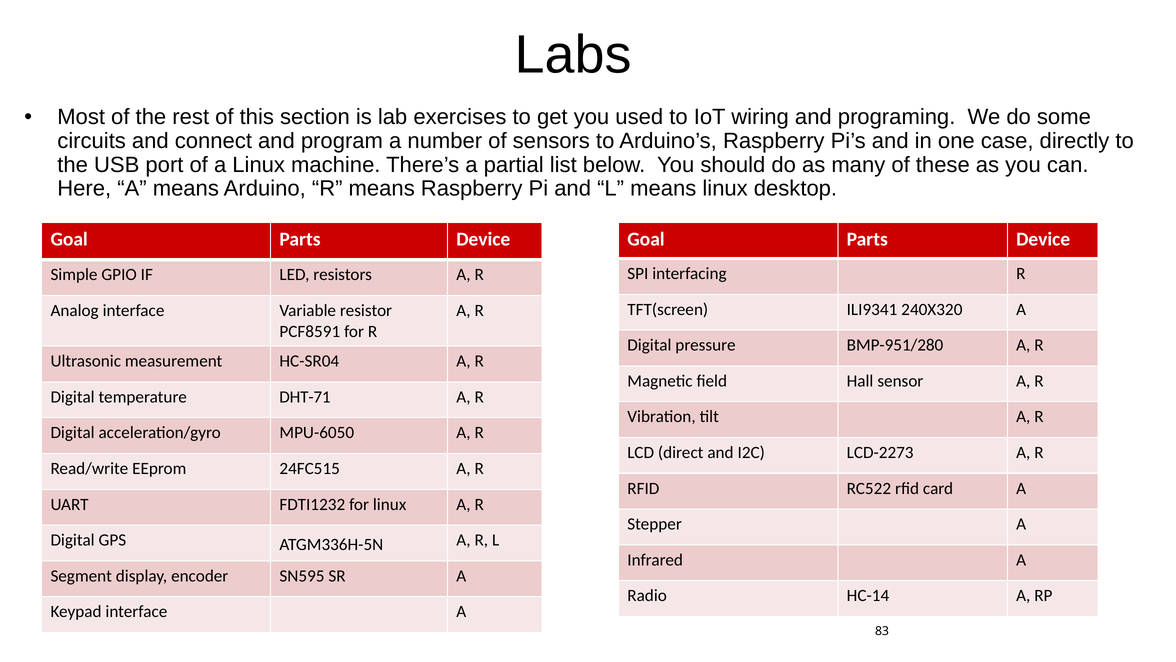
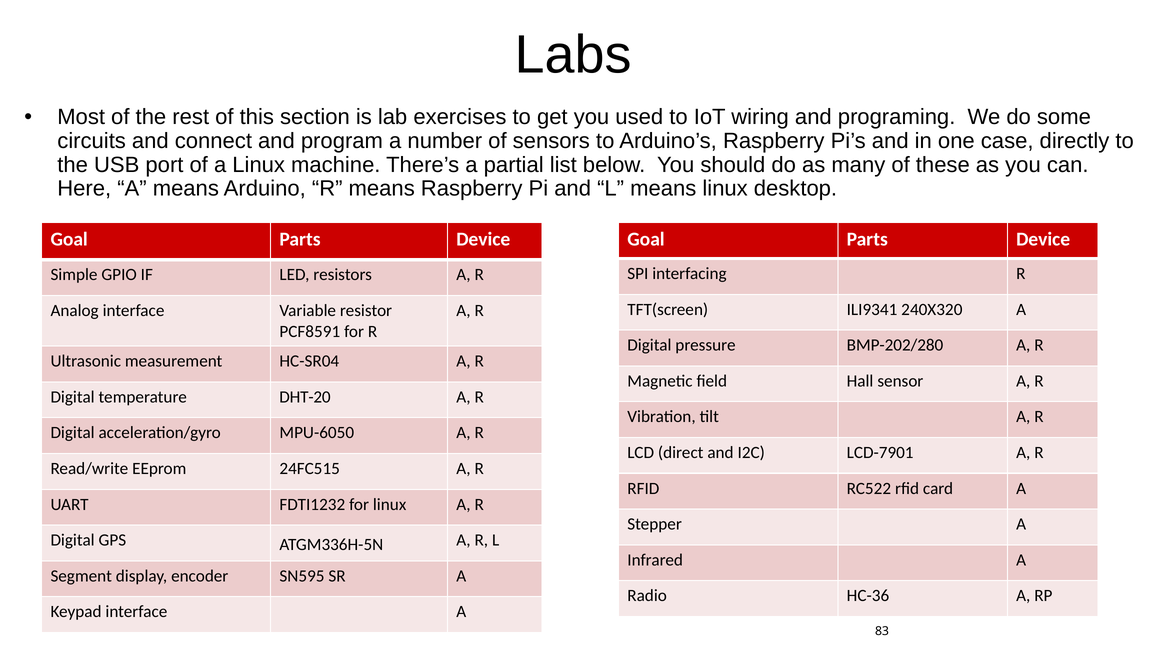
BMP-951/280: BMP-951/280 -> BMP-202/280 (895, 345)
DHT-71: DHT-71 -> DHT-20 (305, 397)
LCD-2273: LCD-2273 -> LCD-7901 (880, 452)
HC-14: HC-14 -> HC-36 (868, 595)
